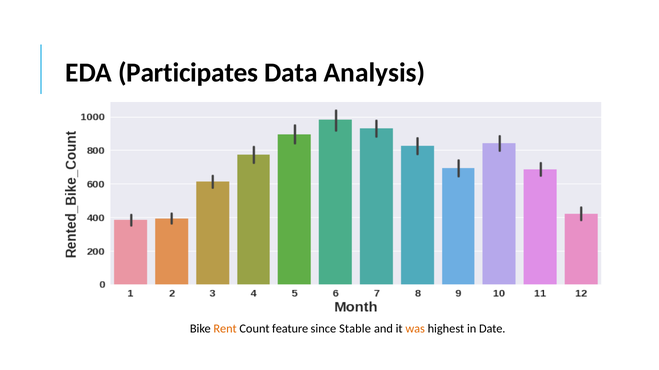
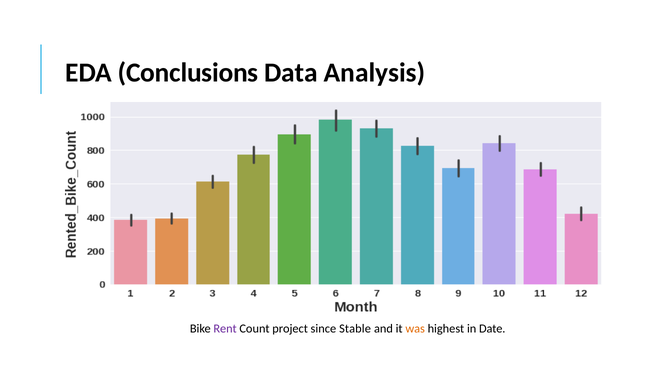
Participates: Participates -> Conclusions (188, 73)
Rent colour: orange -> purple (225, 329)
feature: feature -> project (290, 329)
